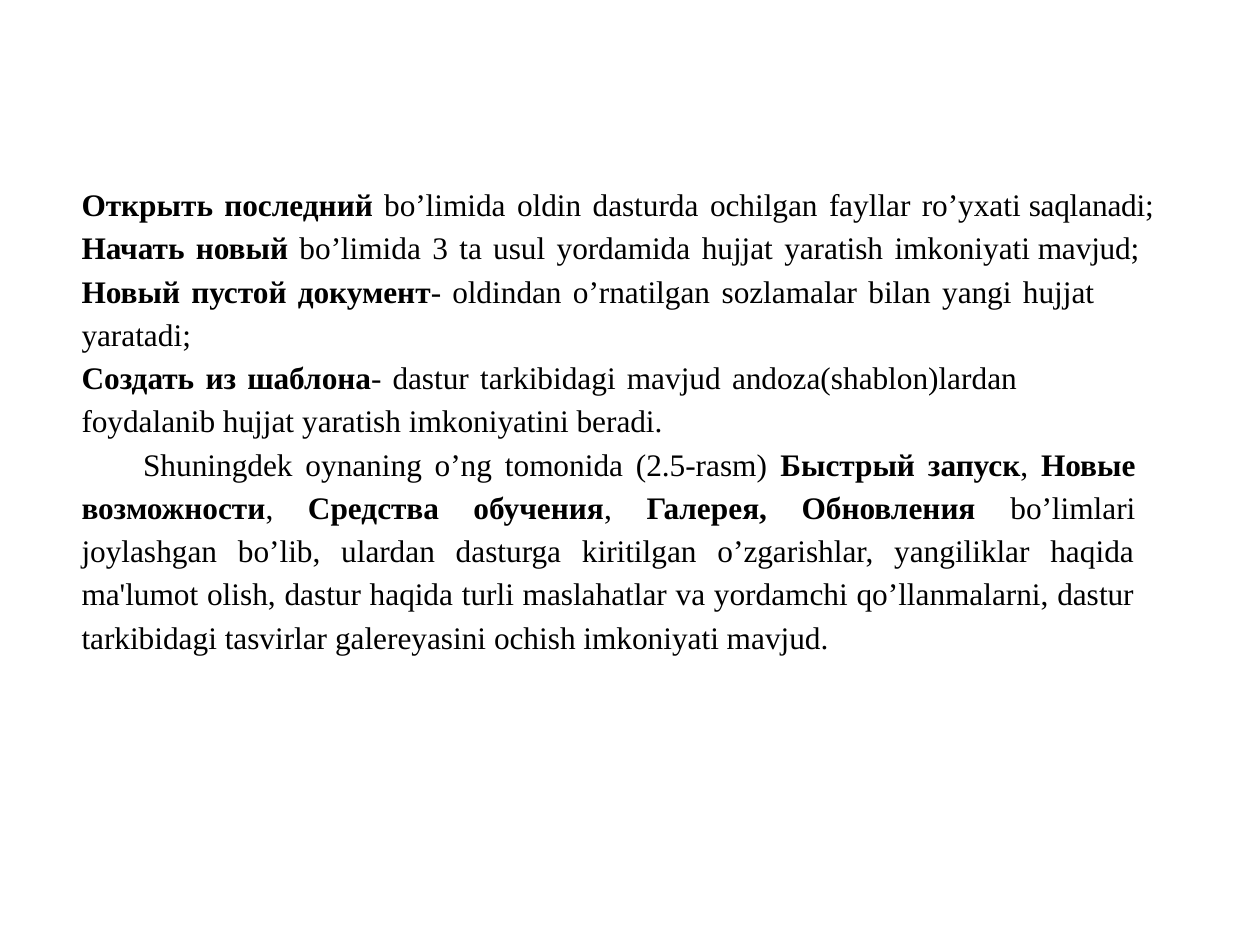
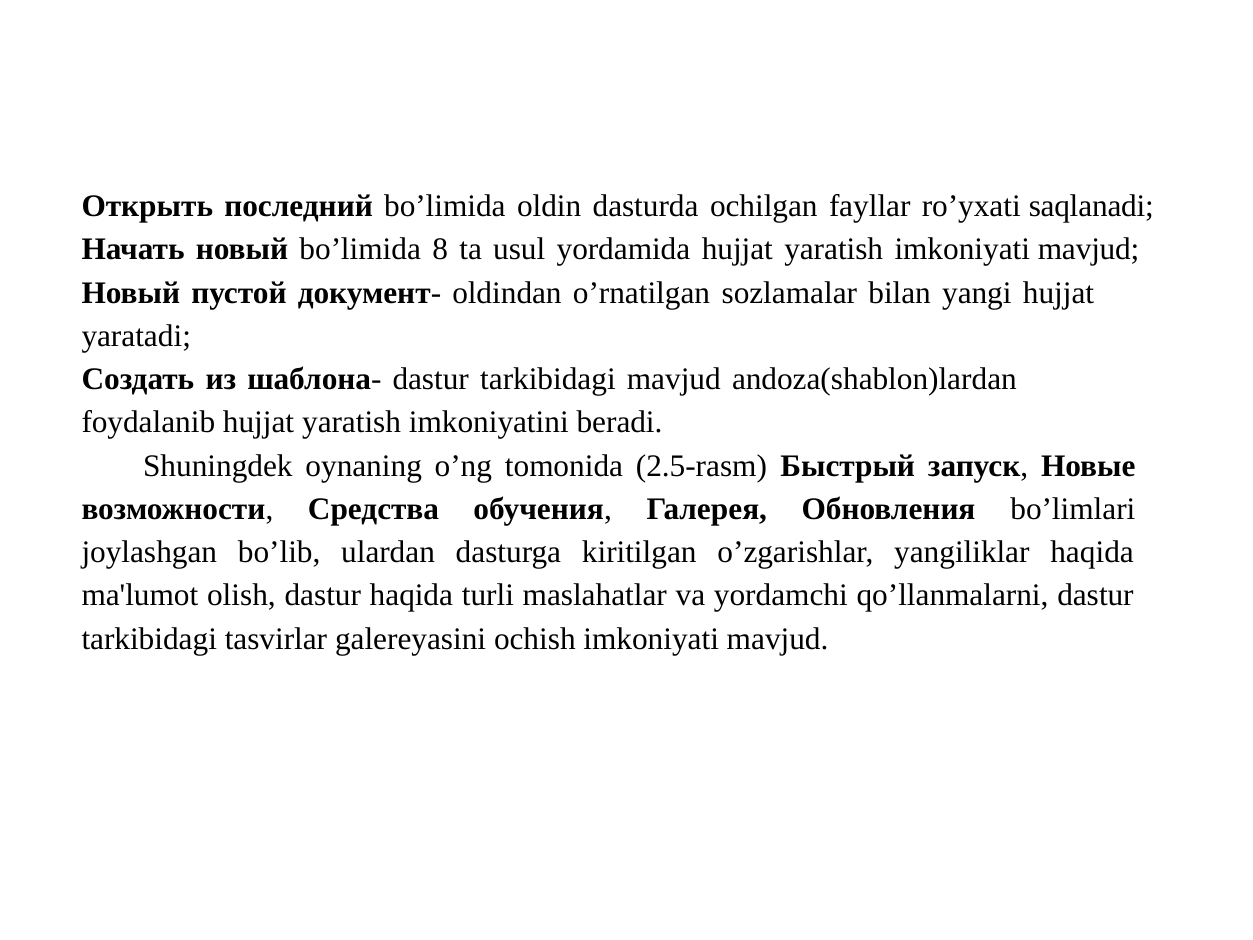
3: 3 -> 8 (440, 249)
